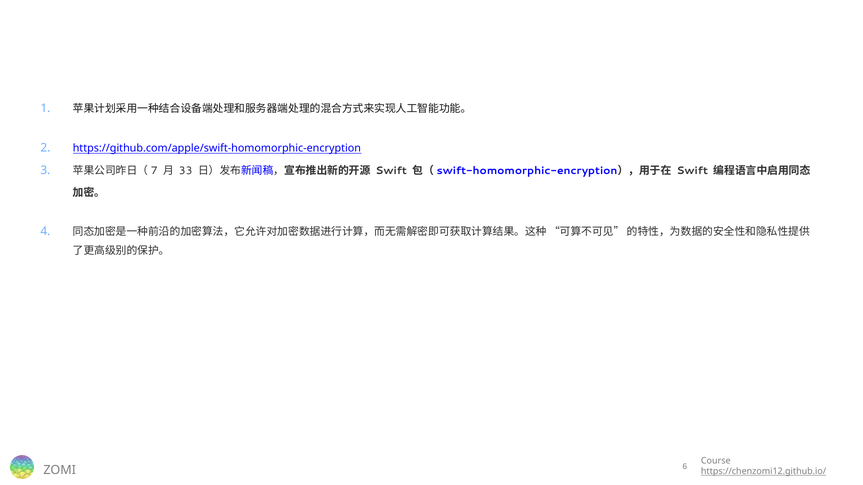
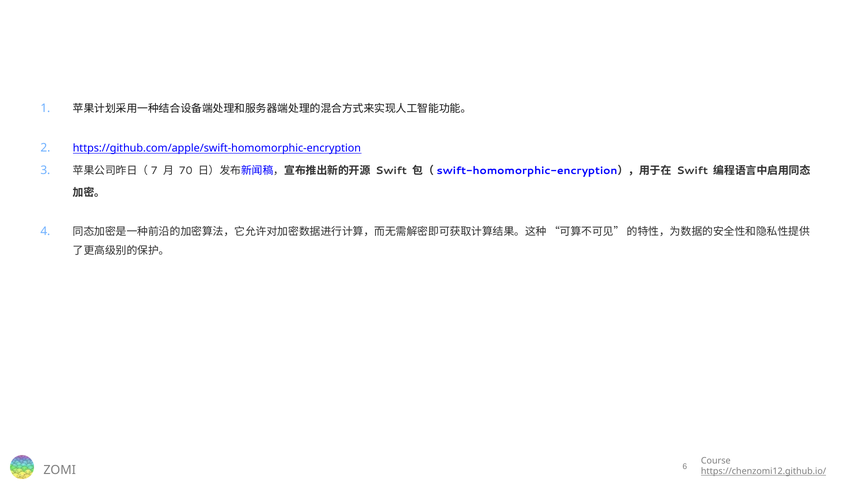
33: 33 -> 70 (186, 171)
